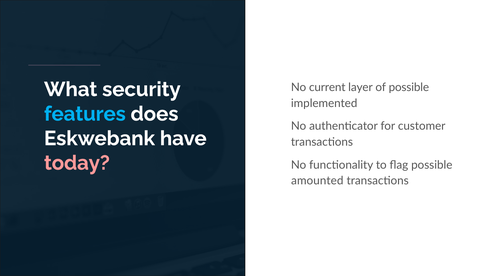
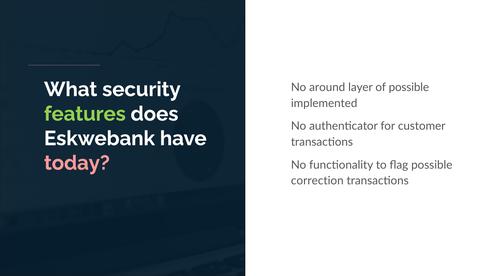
current: current -> around (327, 87)
features colour: light blue -> light green (85, 114)
amounted: amounted -> correction (317, 181)
